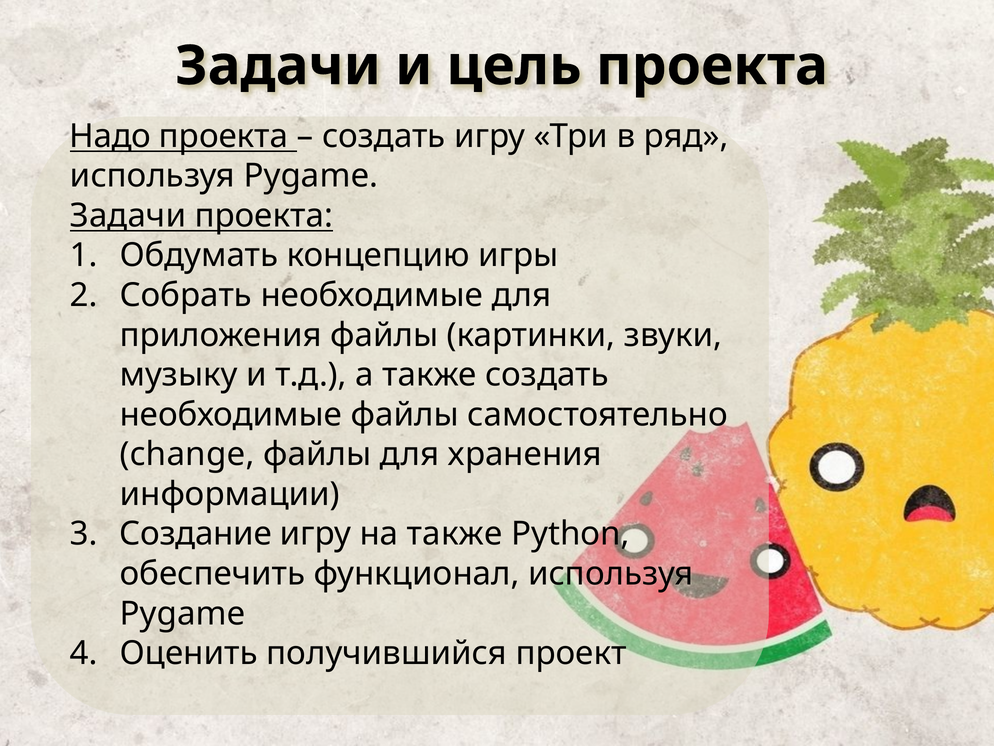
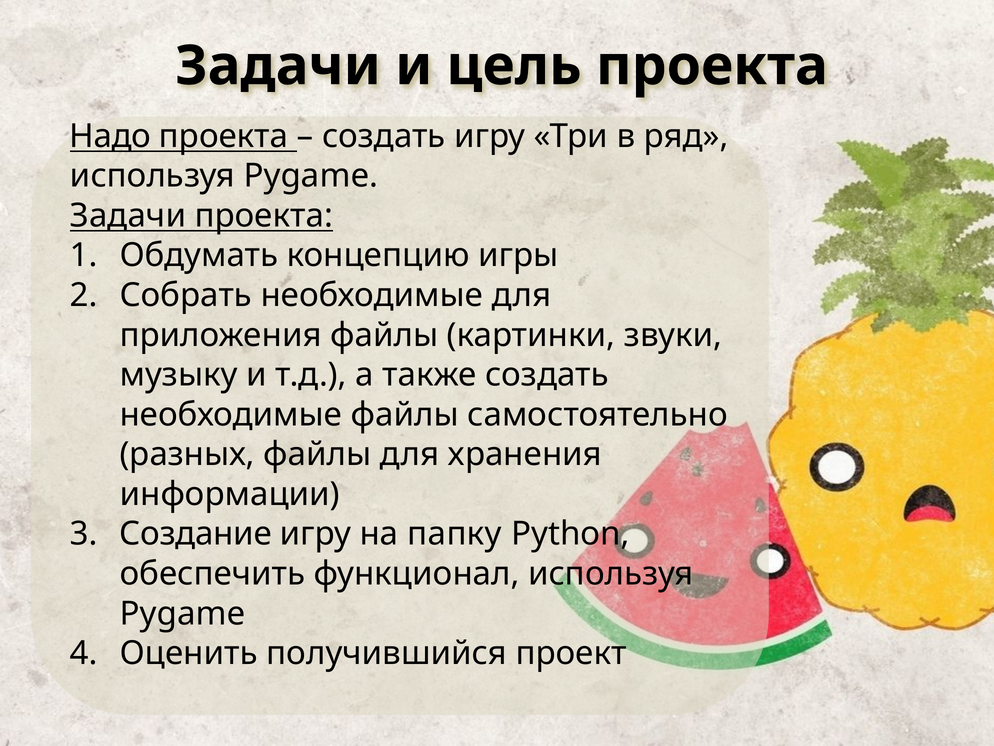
change: change -> разных (187, 454)
на также: также -> папку (455, 534)
